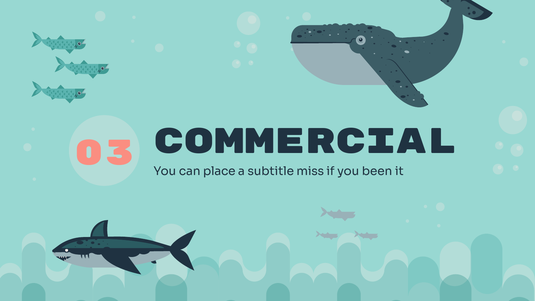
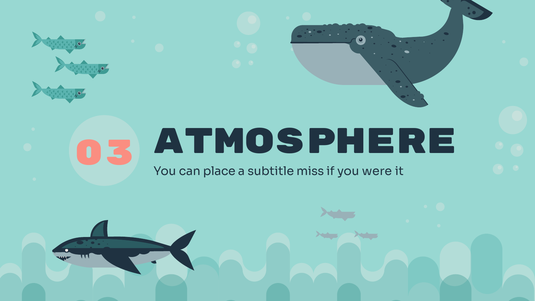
Commercial: Commercial -> Atmosphere (305, 141)
been: been -> were (377, 171)
